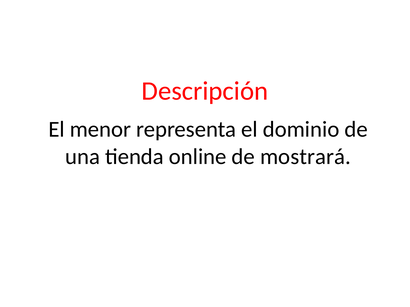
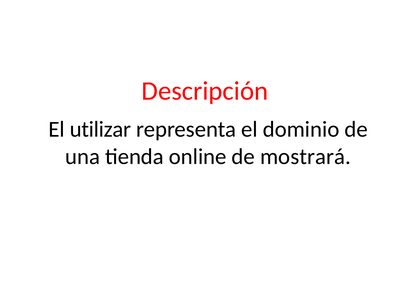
menor: menor -> utilizar (101, 130)
